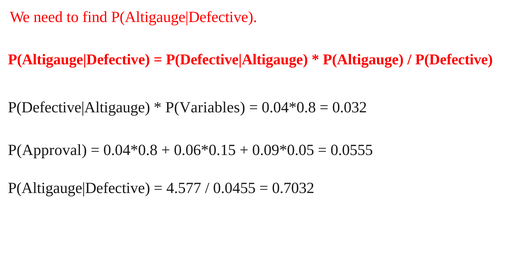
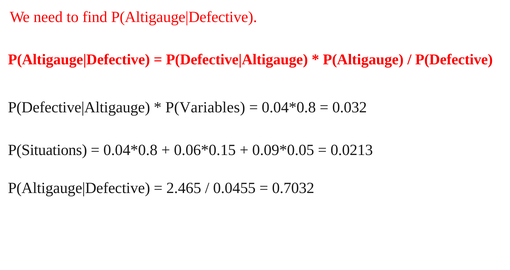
P(Approval: P(Approval -> P(Situations (48, 150)
0.0555: 0.0555 -> 0.0213 (352, 150)
4.577: 4.577 -> 2.465 (184, 188)
